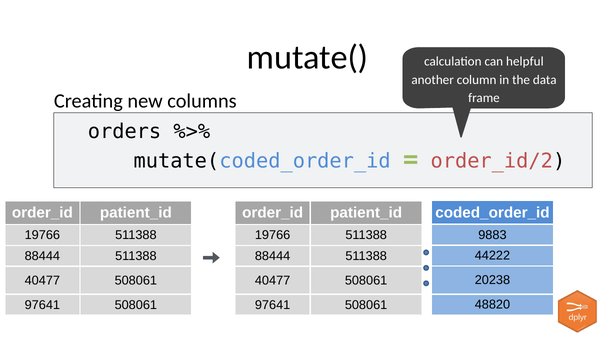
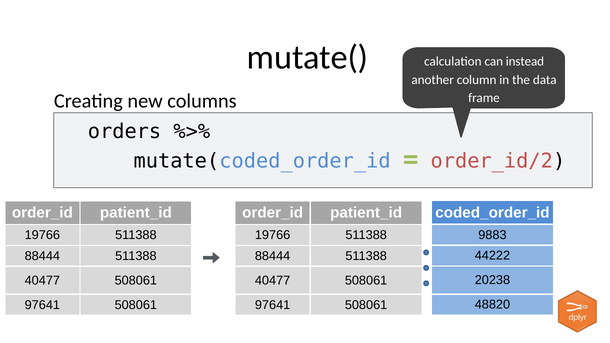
helpful: helpful -> instead (525, 62)
